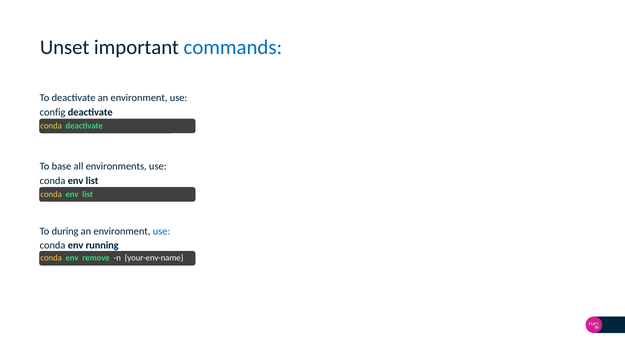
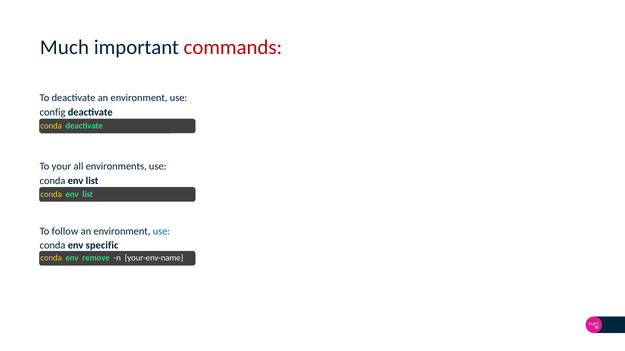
Unset: Unset -> Much (65, 47)
commands colour: blue -> red (233, 47)
base: base -> your (61, 167)
during: during -> follow (65, 232)
running: running -> specific (102, 246)
